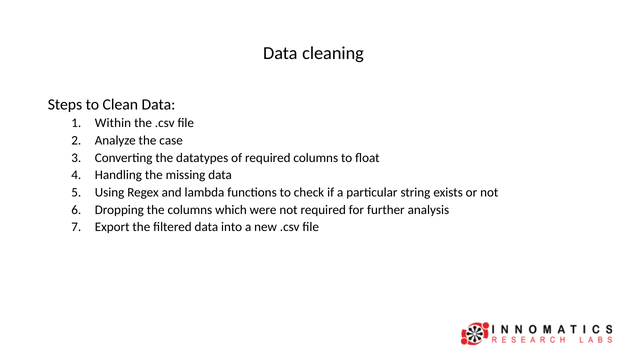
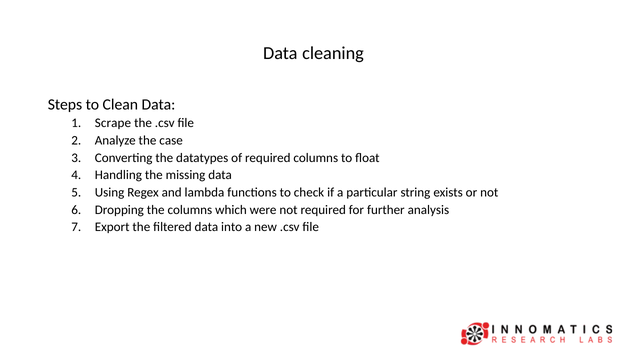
Within: Within -> Scrape (113, 123)
